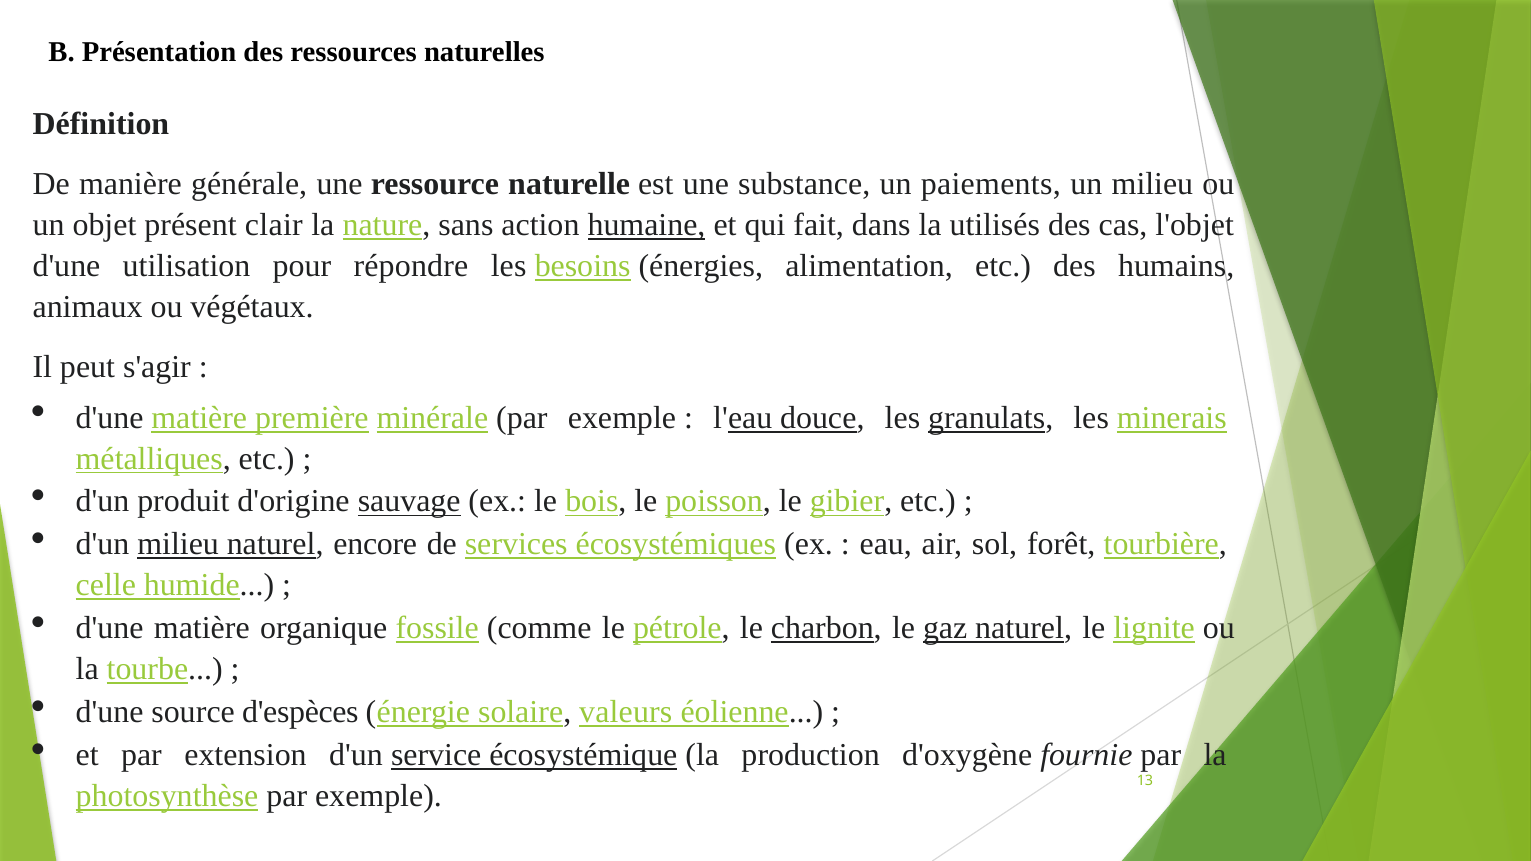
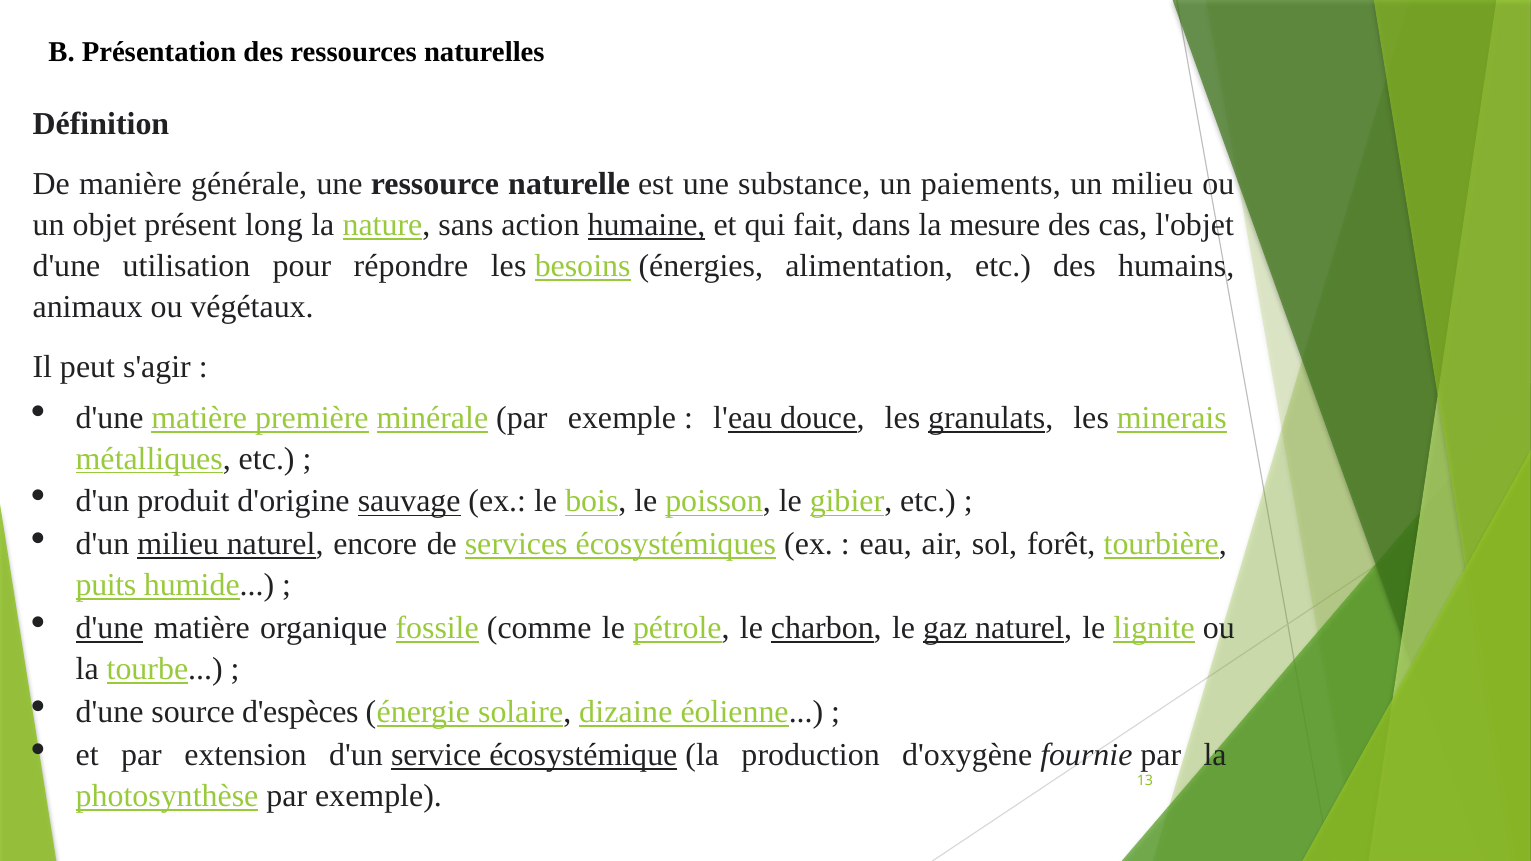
clair: clair -> long (274, 225)
utilisés: utilisés -> mesure (995, 225)
celle: celle -> puits (106, 585)
d'une underline: none -> present (110, 628)
valeurs: valeurs -> dizaine (626, 712)
